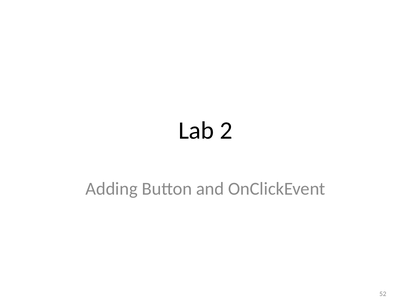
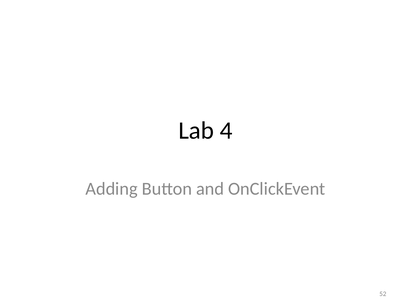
2: 2 -> 4 (226, 131)
